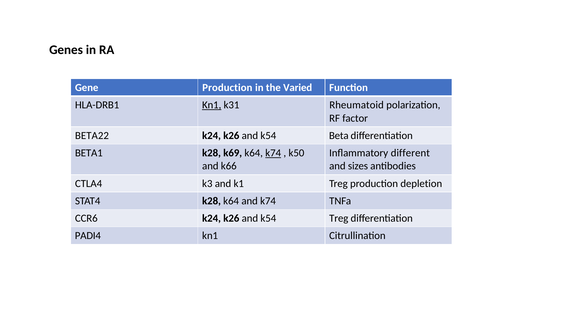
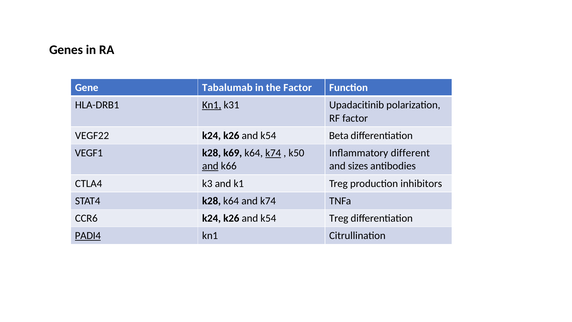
Gene Production: Production -> Tabalumab (227, 88)
the Varied: Varied -> Factor (298, 88)
Rheumatoid: Rheumatoid -> Upadacitinib (357, 105)
BETA22: BETA22 -> VEGF22 (92, 135)
BETA1: BETA1 -> VEGF1 (89, 153)
and underline: none -> present (210, 166)
depletion: depletion -> inhibitors (421, 183)
PADI4 underline: none -> present (88, 236)
